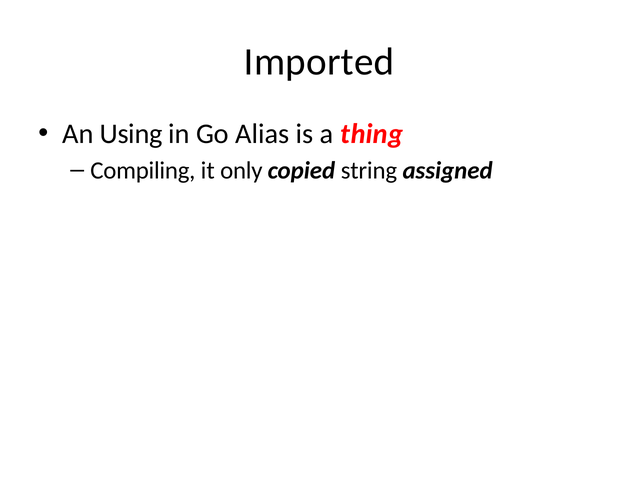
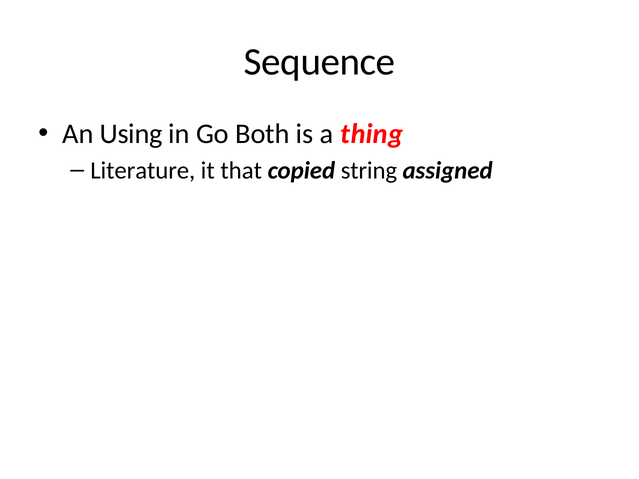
Imported: Imported -> Sequence (320, 62)
Alias: Alias -> Both (262, 134)
Compiling: Compiling -> Literature (143, 171)
only: only -> that (241, 171)
